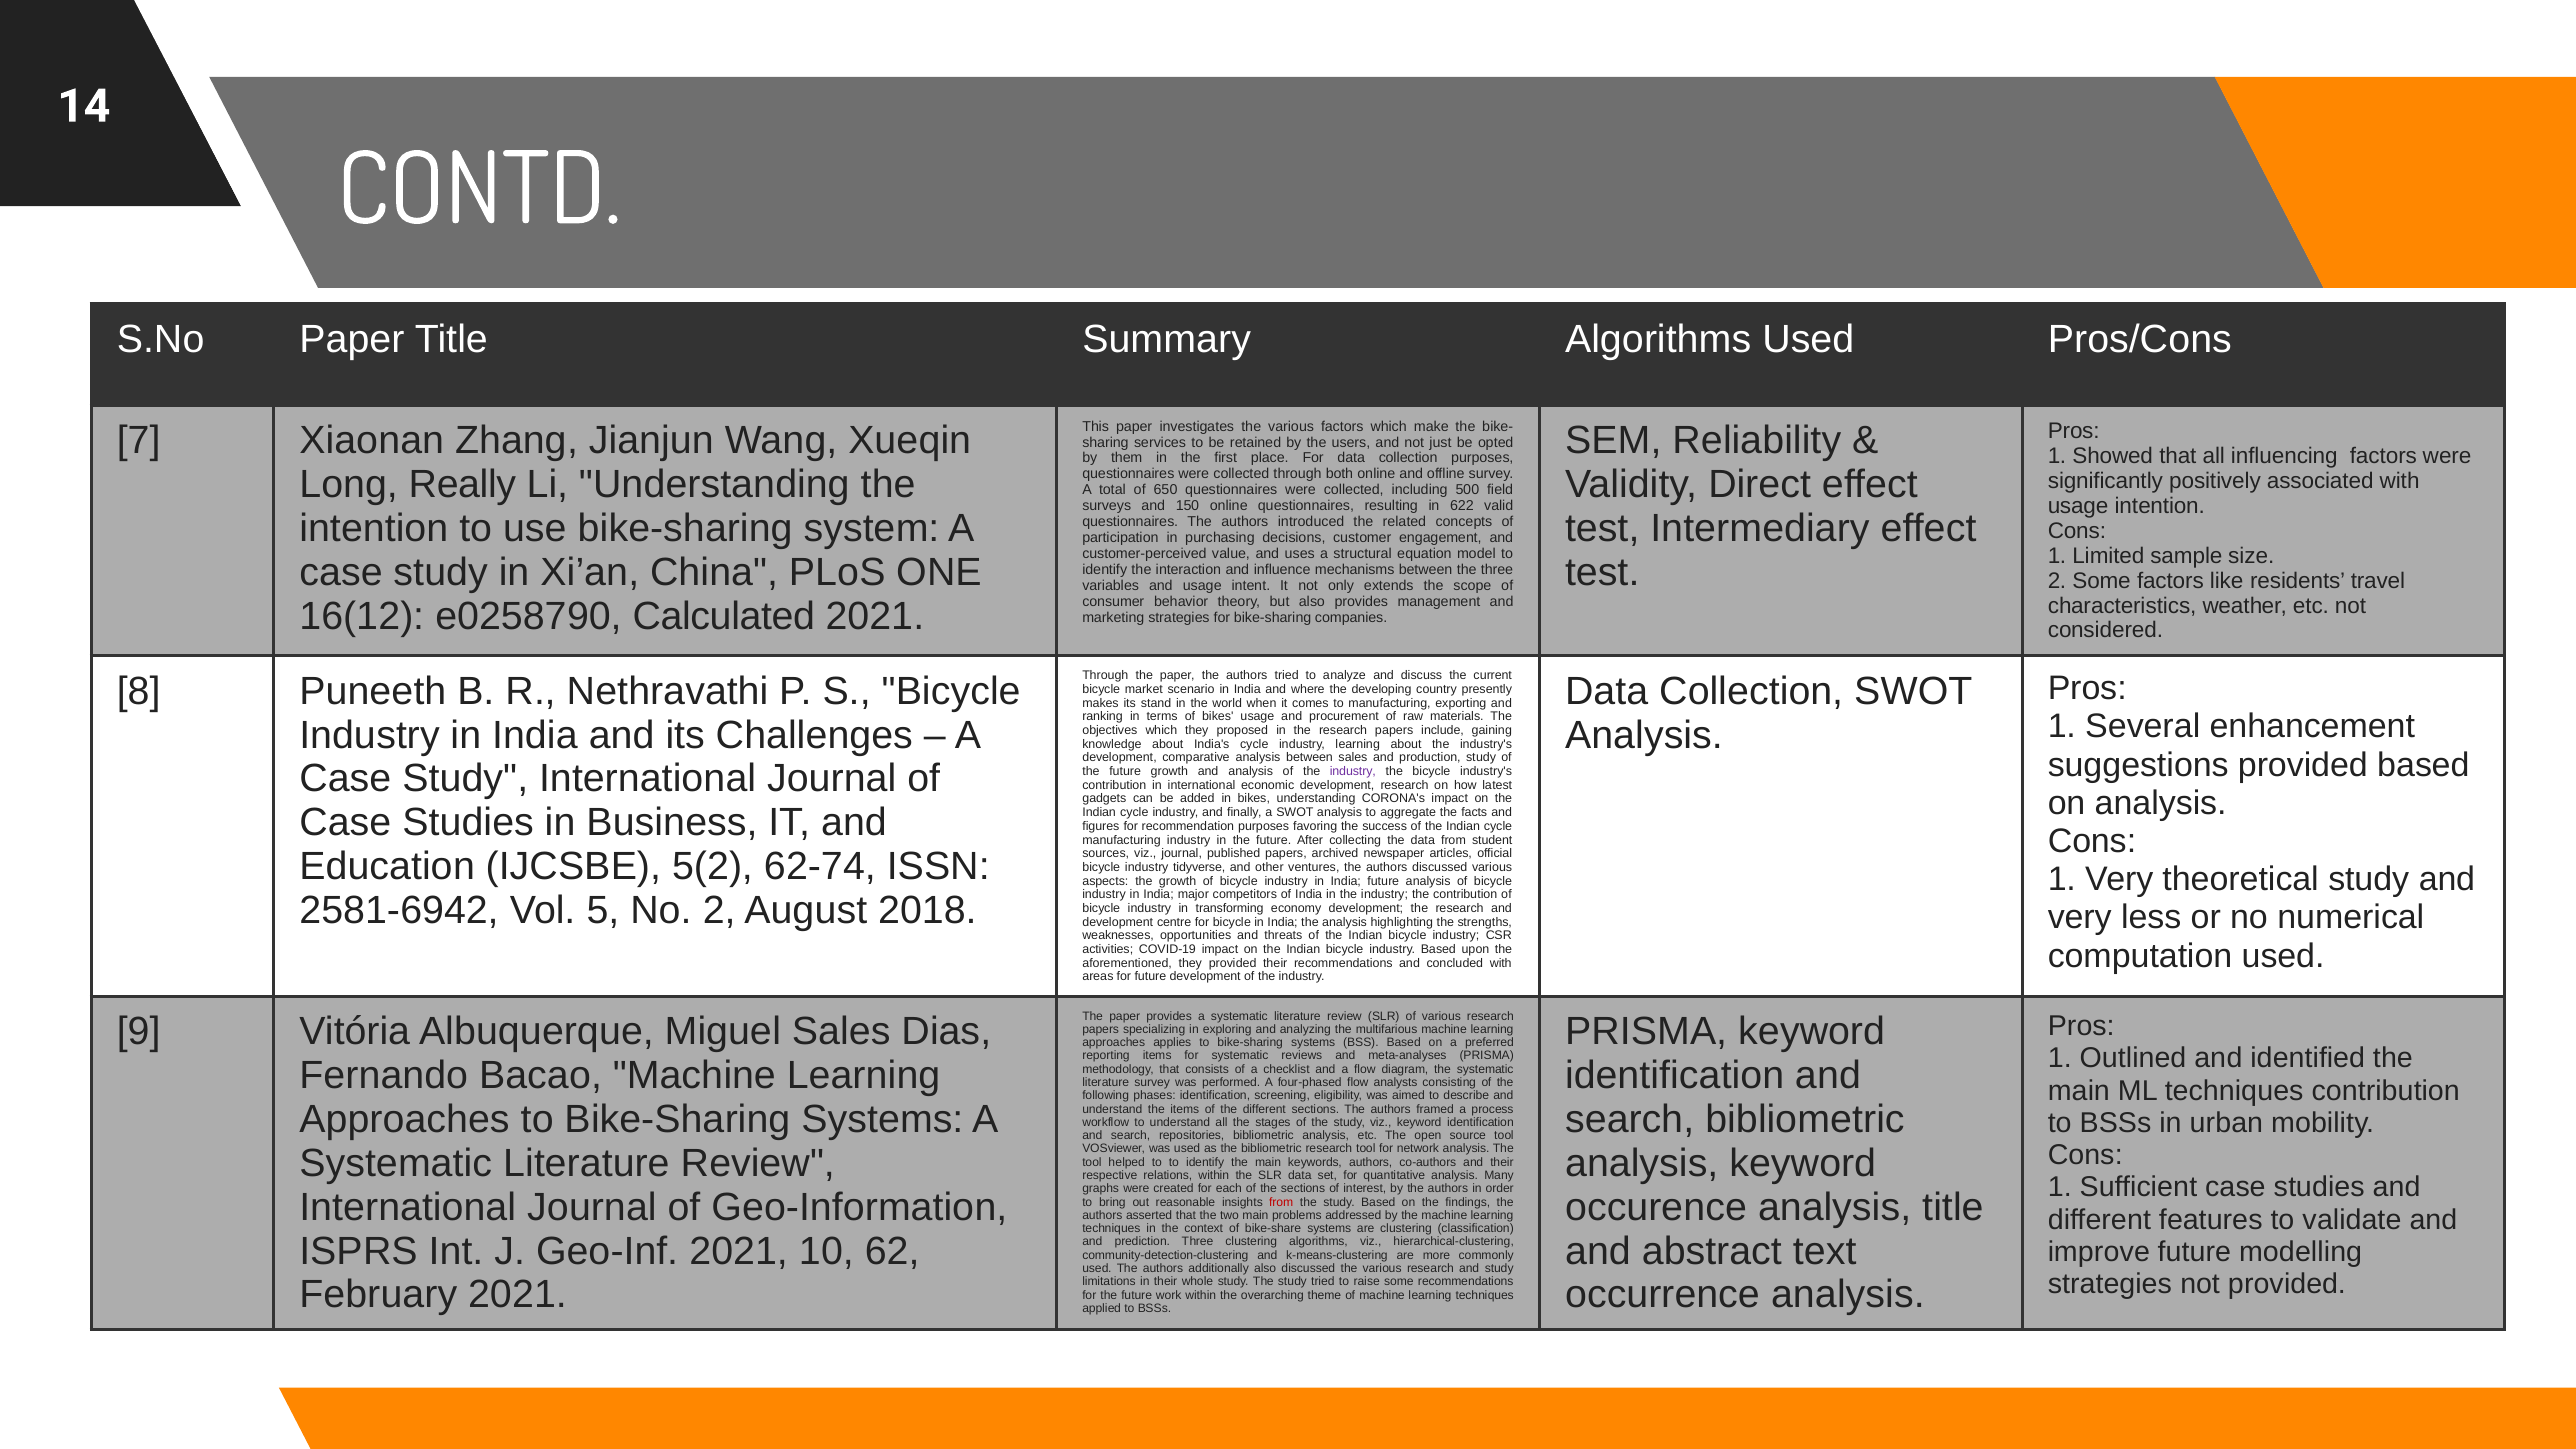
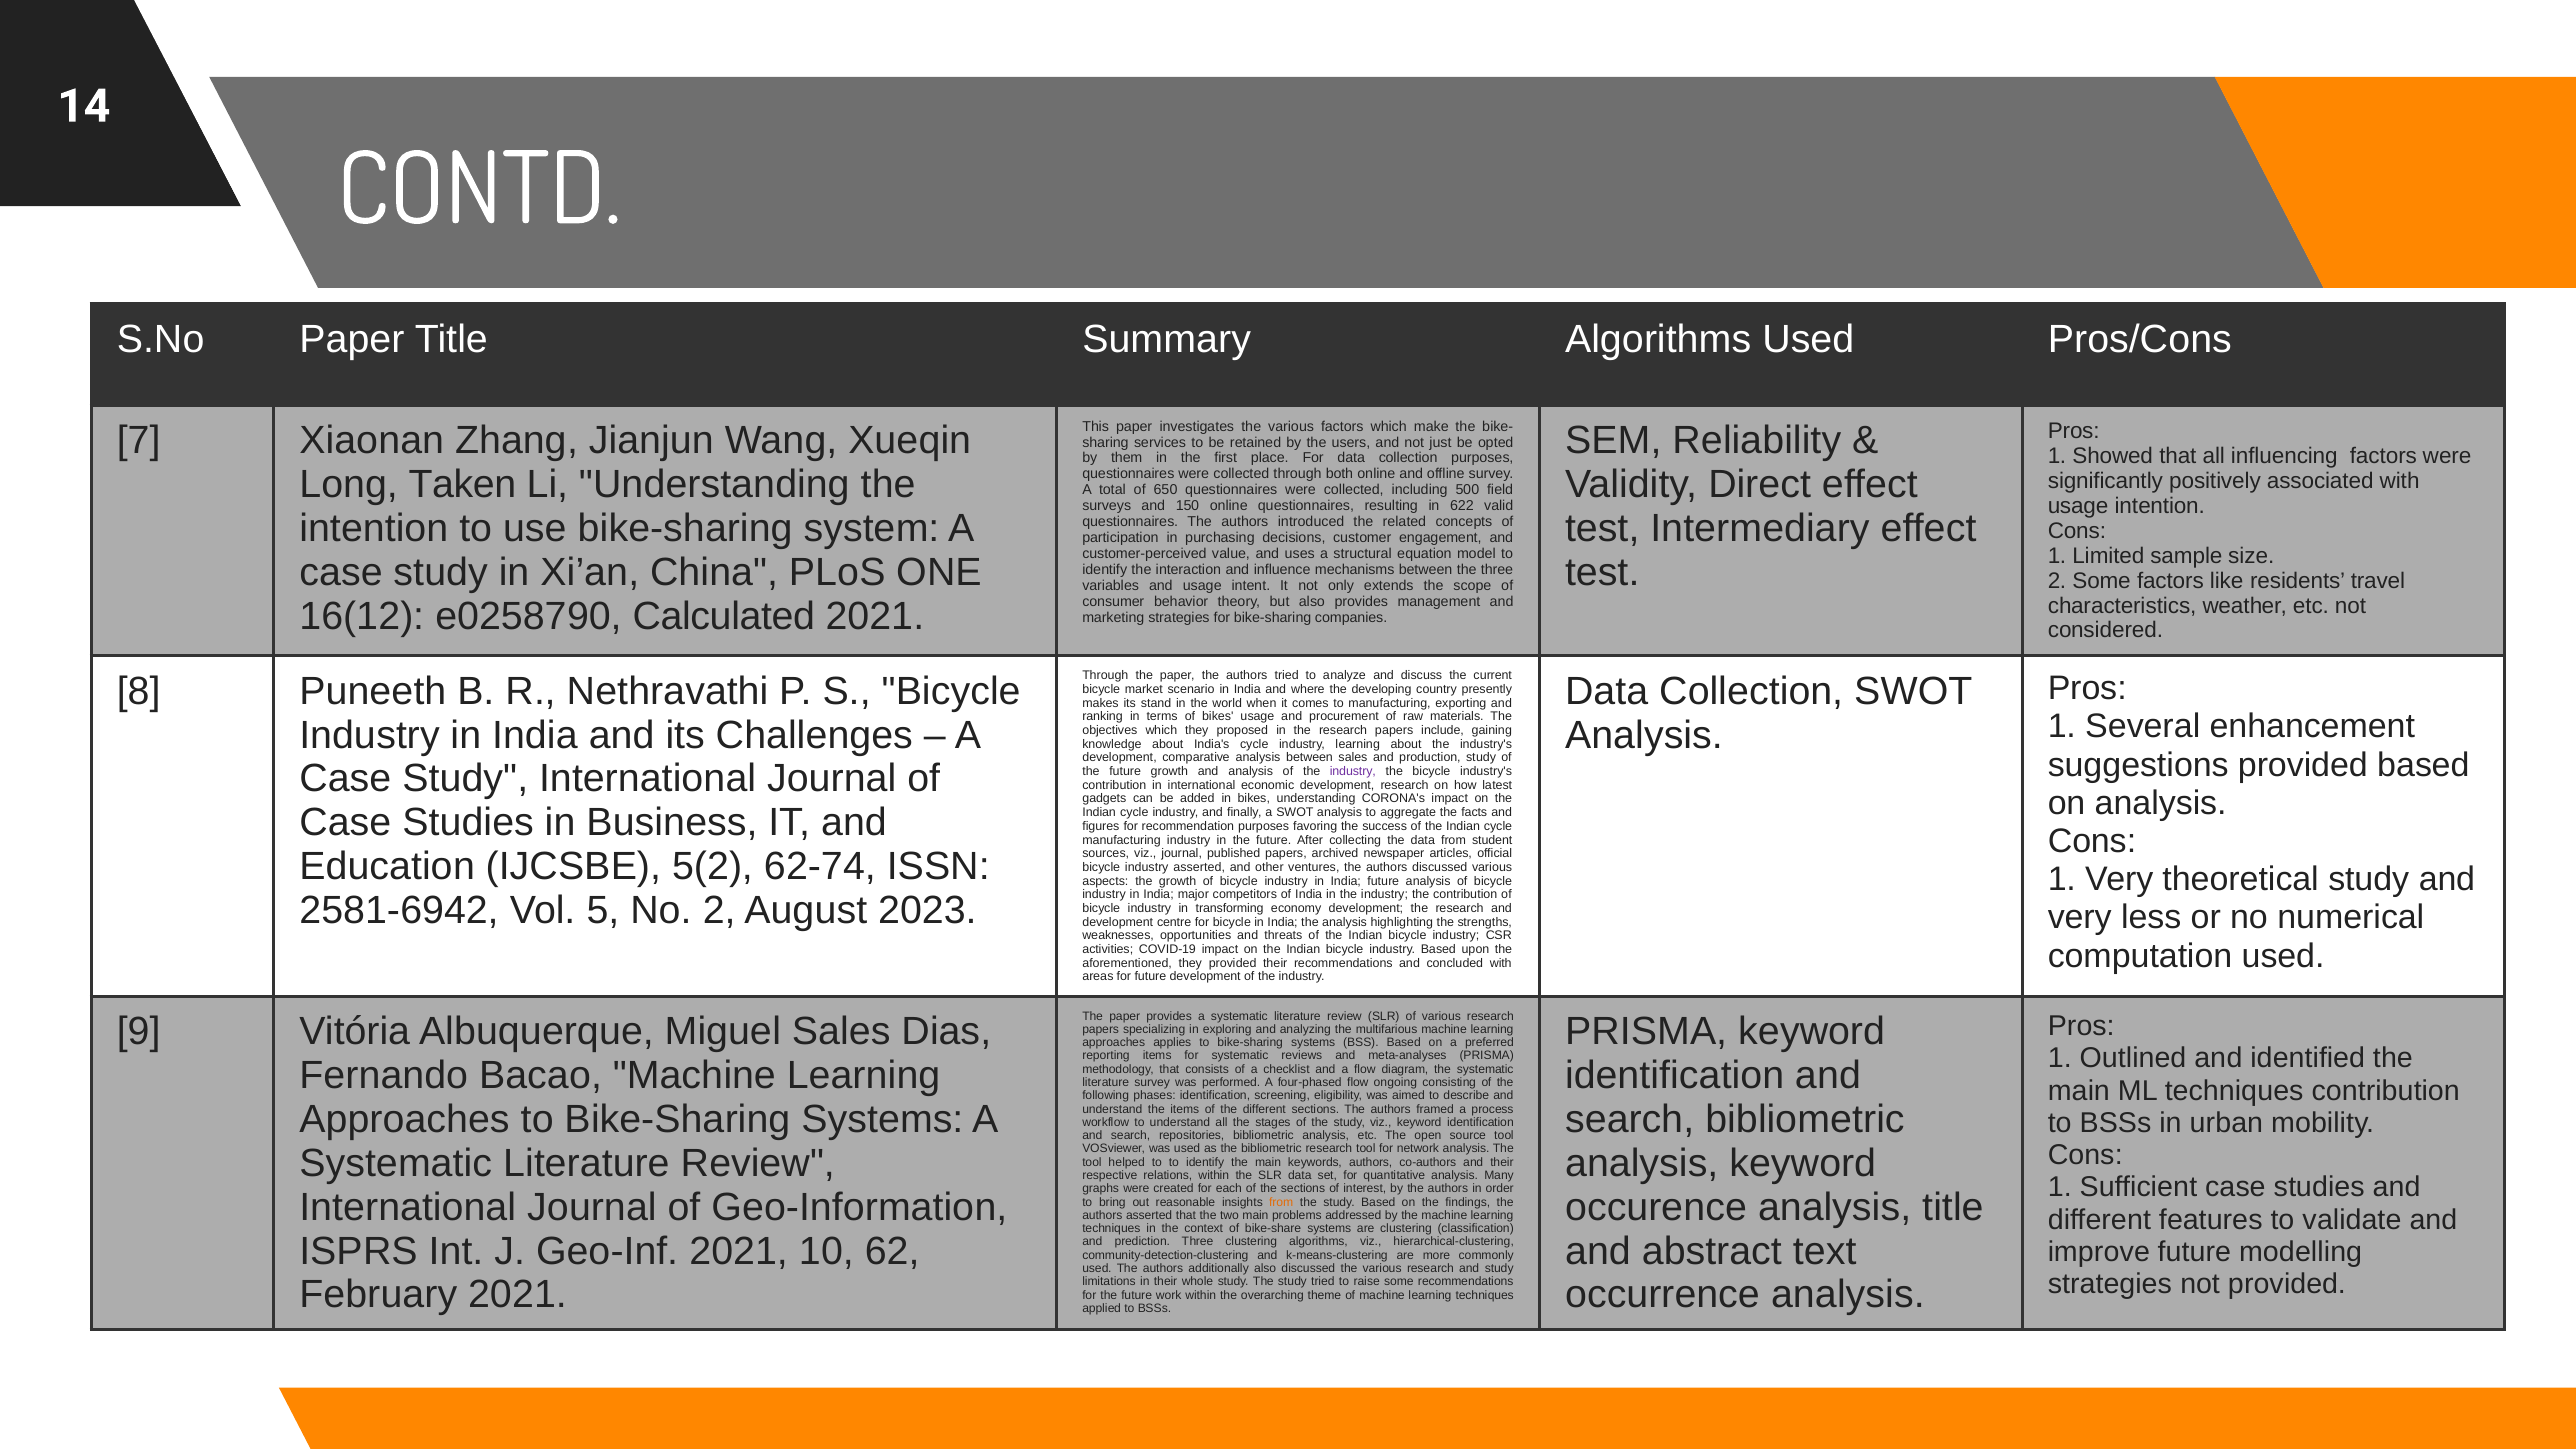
Really: Really -> Taken (462, 485)
industry tidyverse: tidyverse -> asserted (1199, 867)
2018: 2018 -> 2023 (927, 910)
analysts: analysts -> ongoing (1395, 1083)
from colour: red -> orange (1281, 1202)
